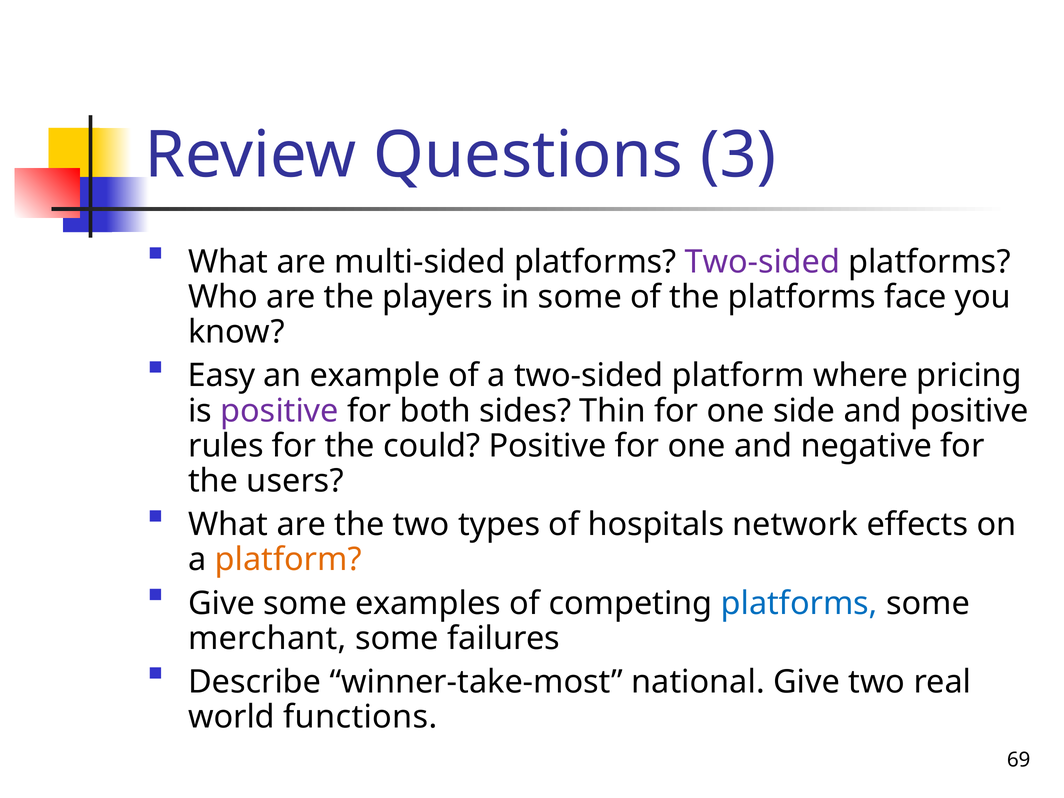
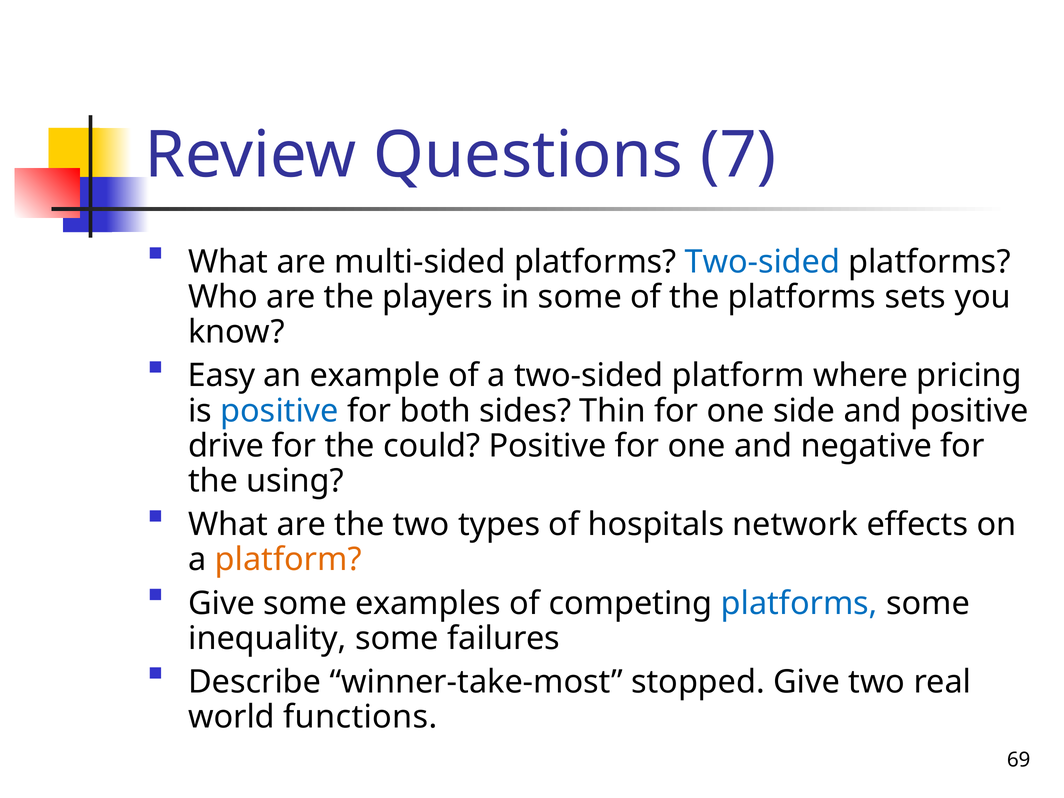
3: 3 -> 7 (738, 155)
Two-sided colour: purple -> blue (762, 262)
face: face -> sets (915, 297)
positive colour: purple -> blue (280, 411)
rules: rules -> drive (226, 446)
users: users -> using (295, 481)
merchant: merchant -> inequality (267, 638)
national: national -> stopped (698, 682)
